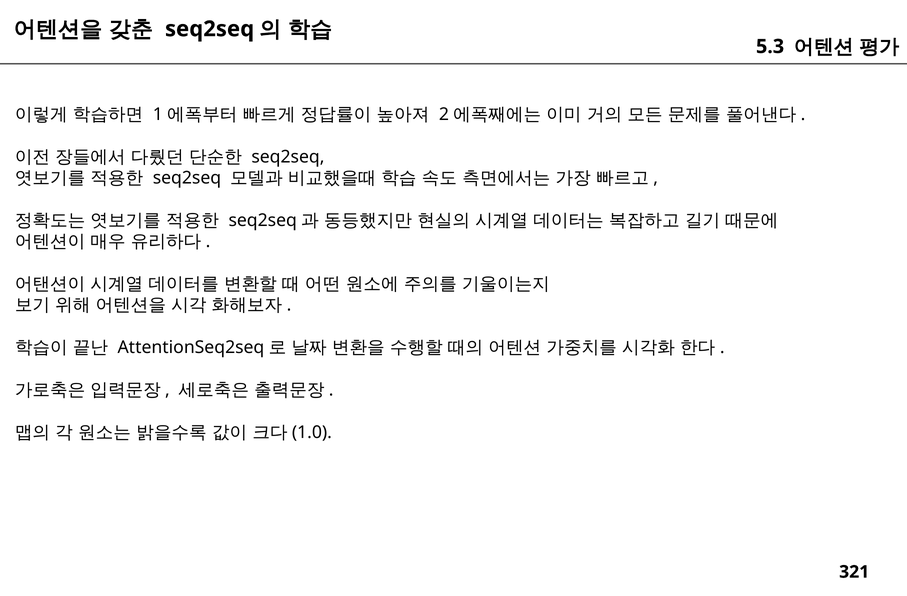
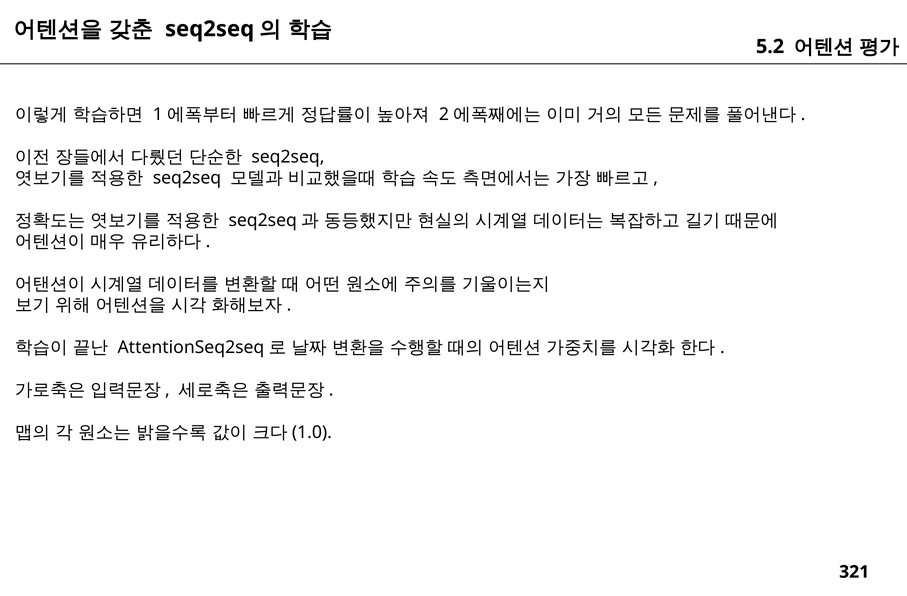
5.3: 5.3 -> 5.2 (770, 46)
